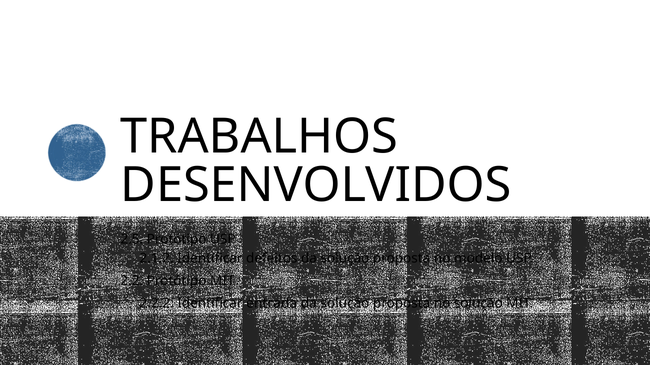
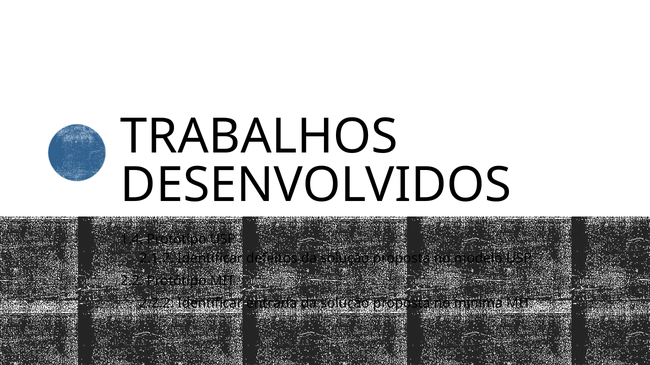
2.5: 2.5 -> 1.4 (132, 240)
no solução: solução -> mínima (478, 304)
